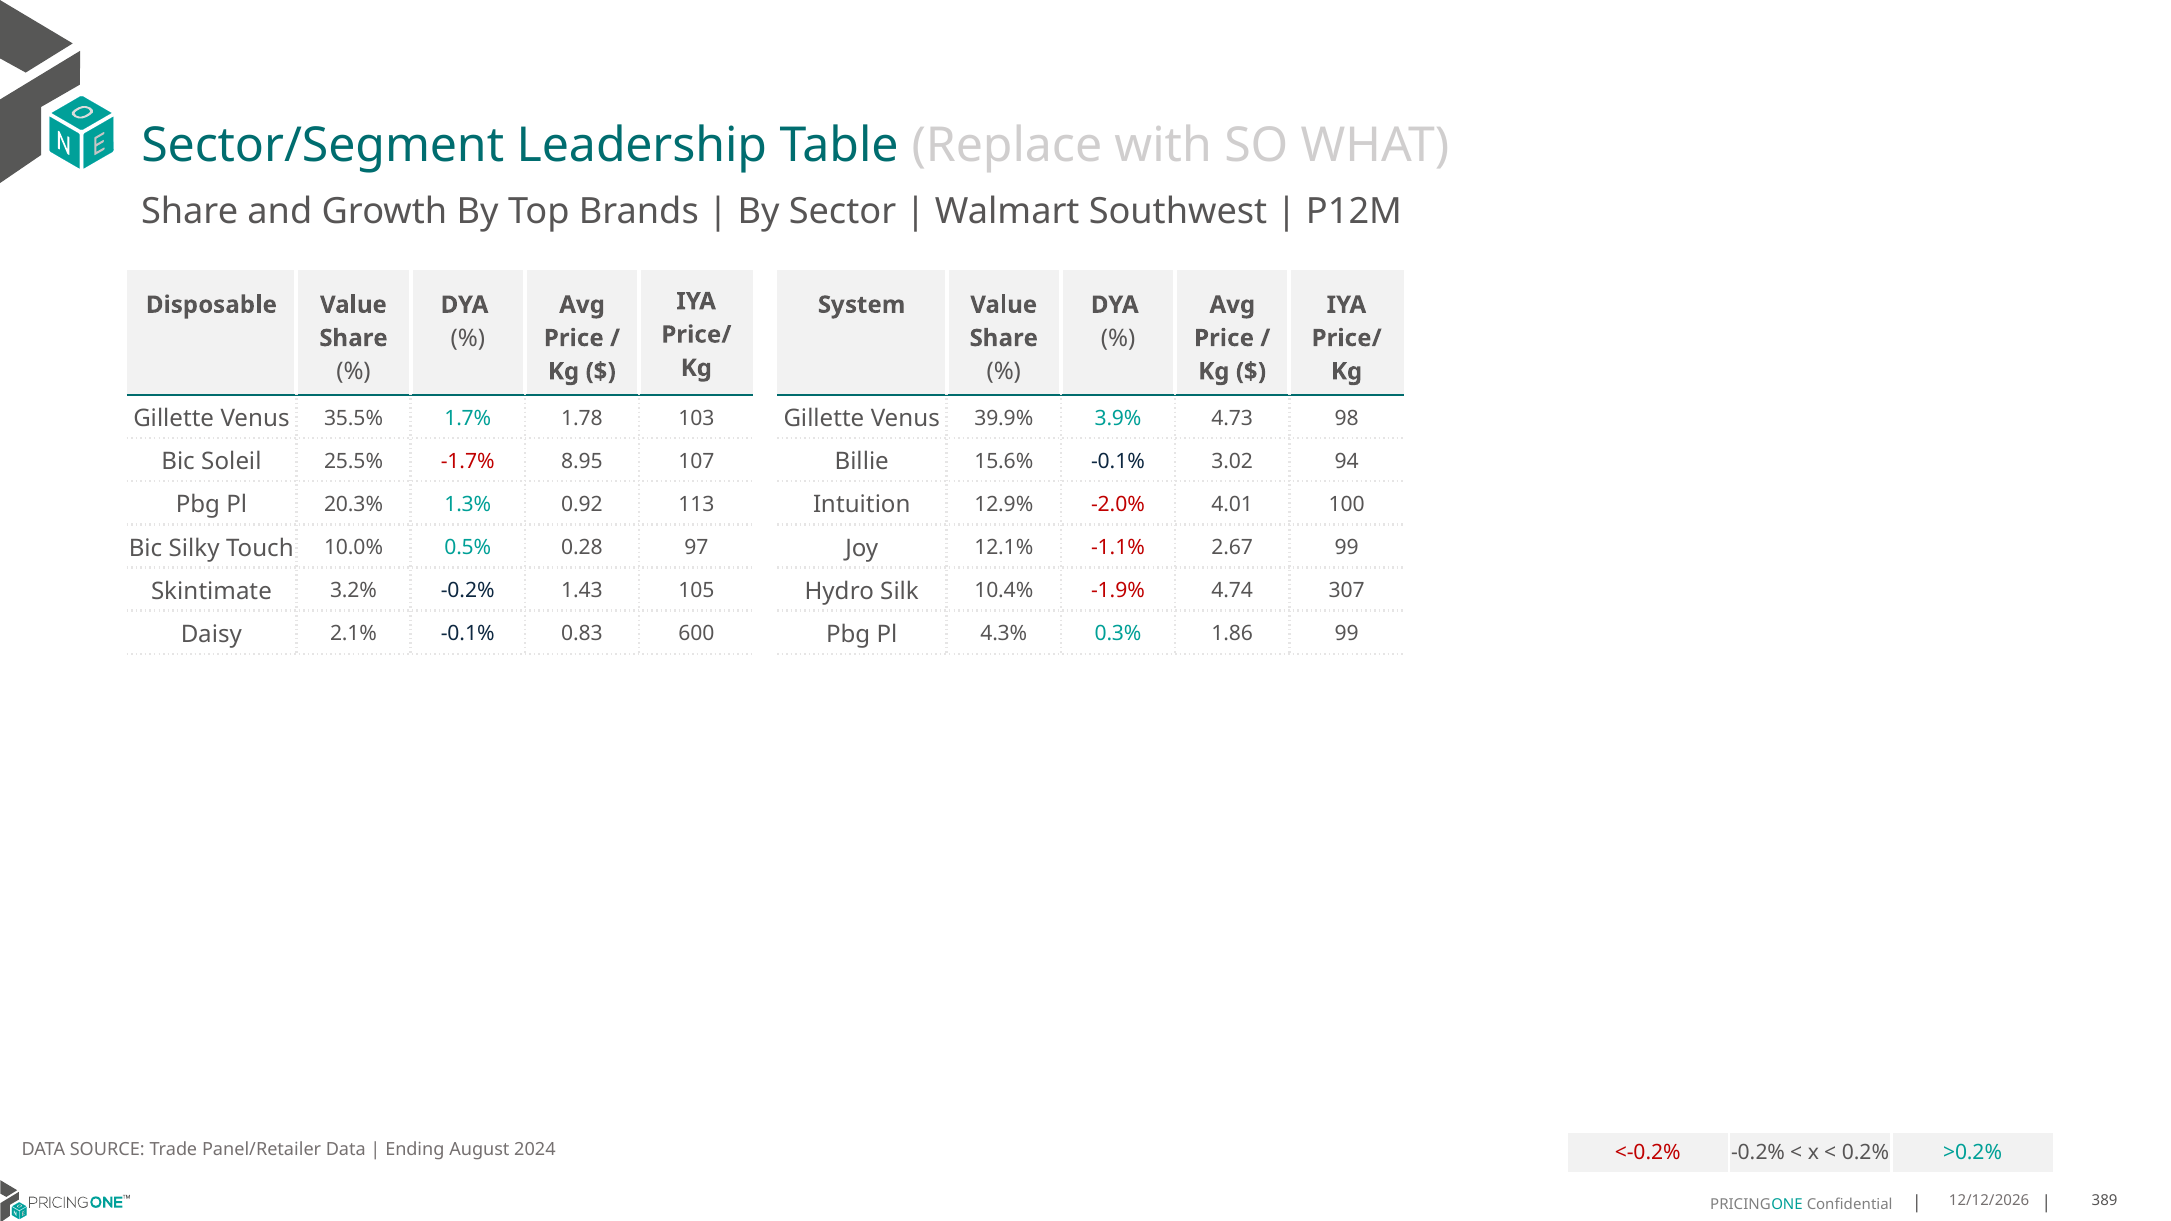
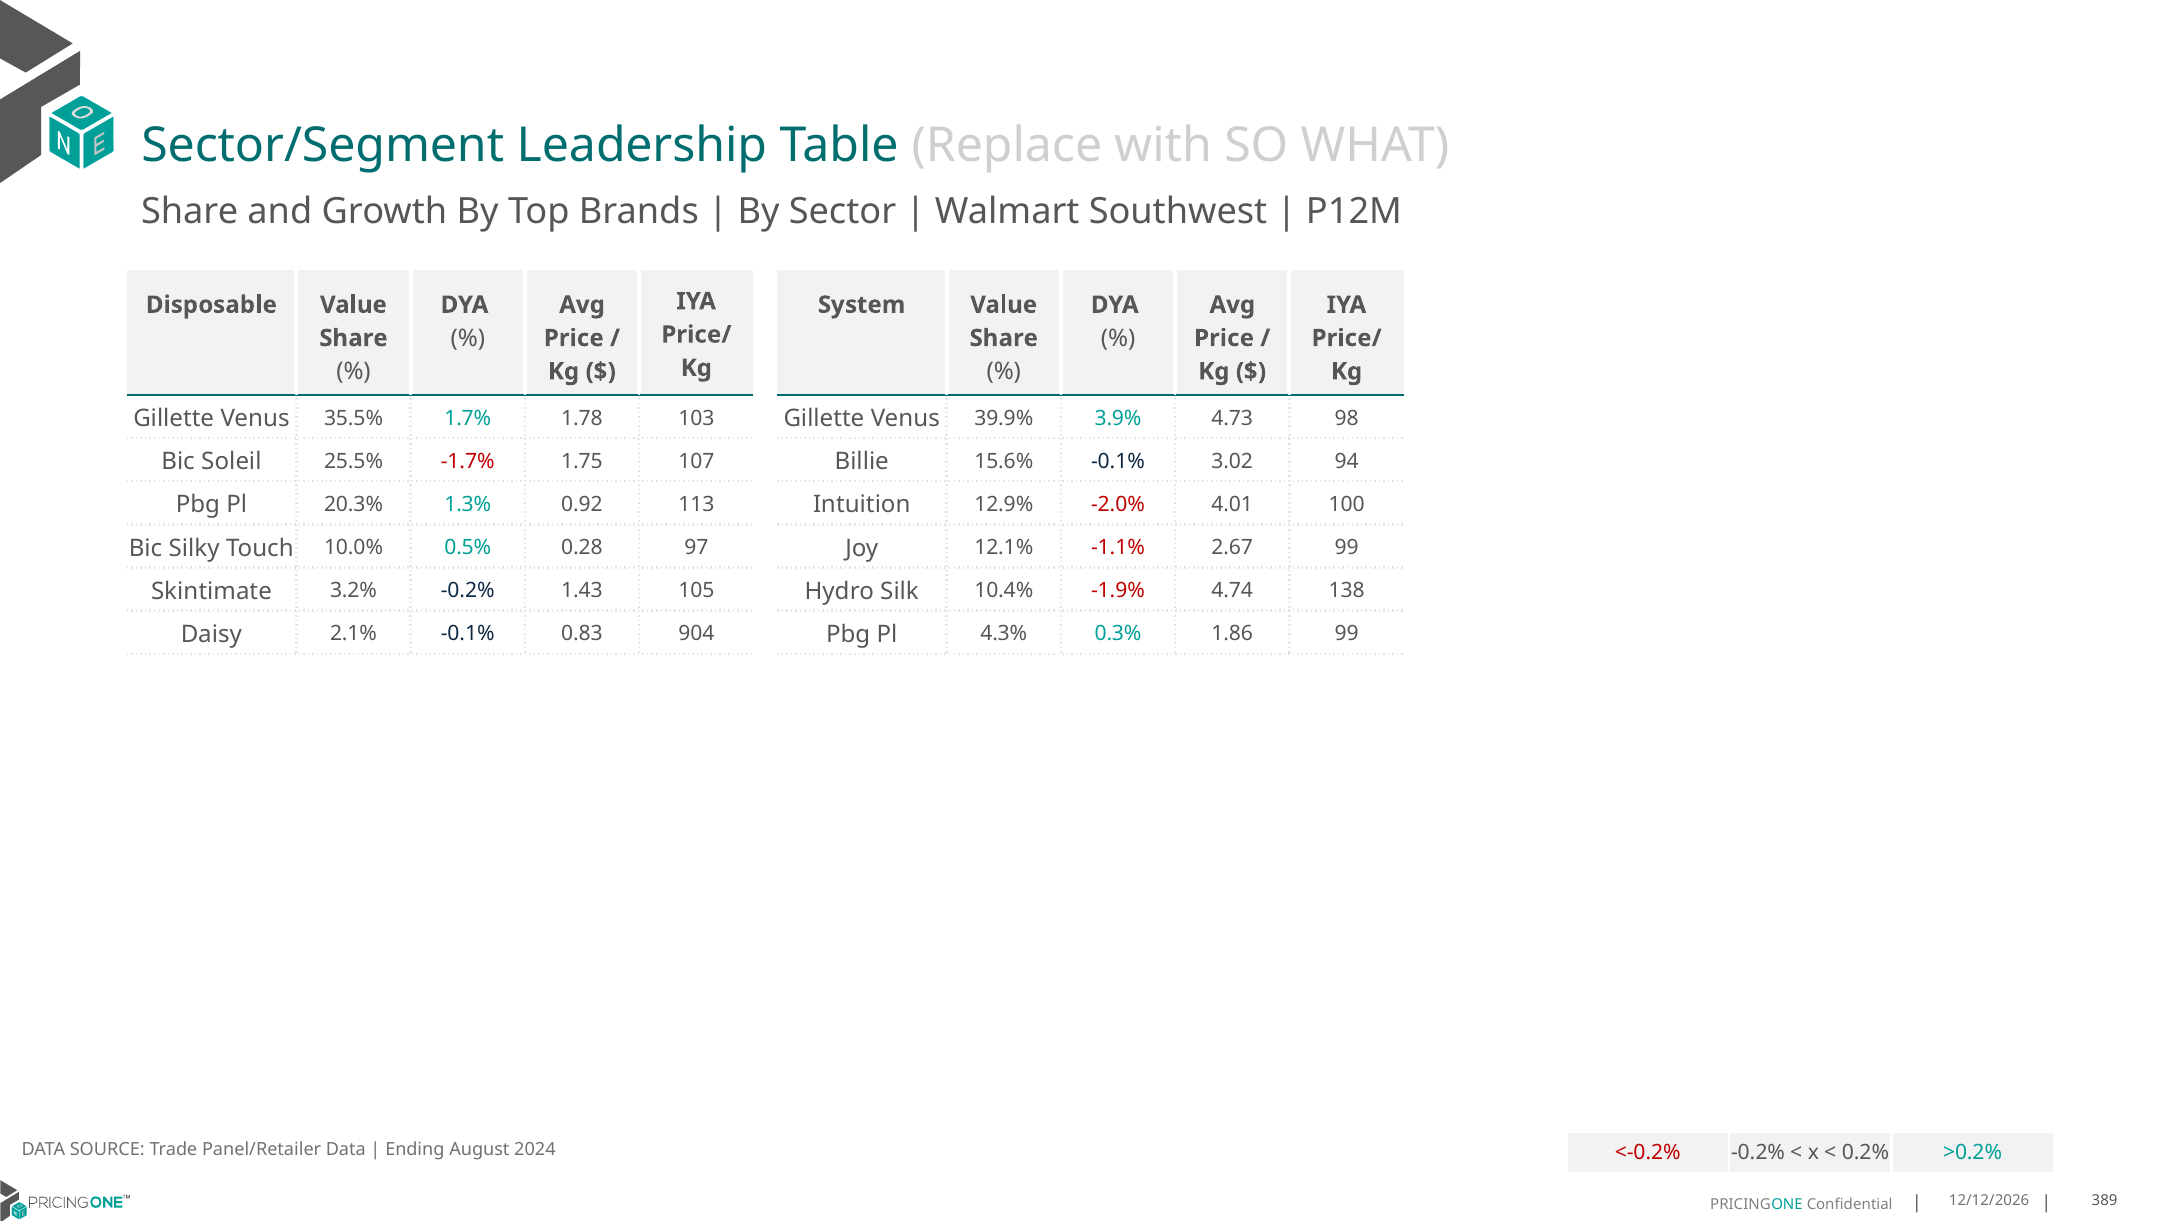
8.95: 8.95 -> 1.75 (582, 461)
307: 307 -> 138 (1347, 591)
600: 600 -> 904 (696, 634)
